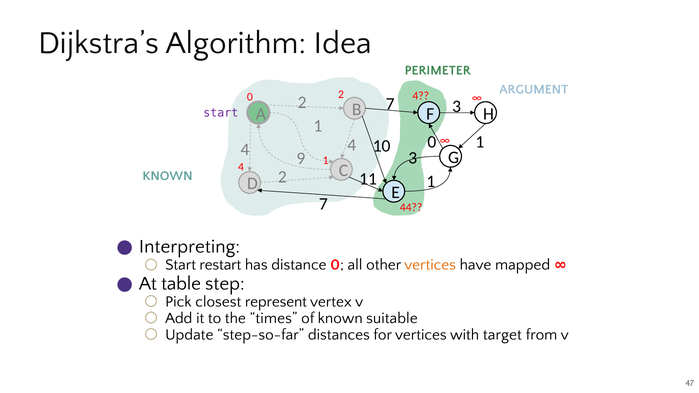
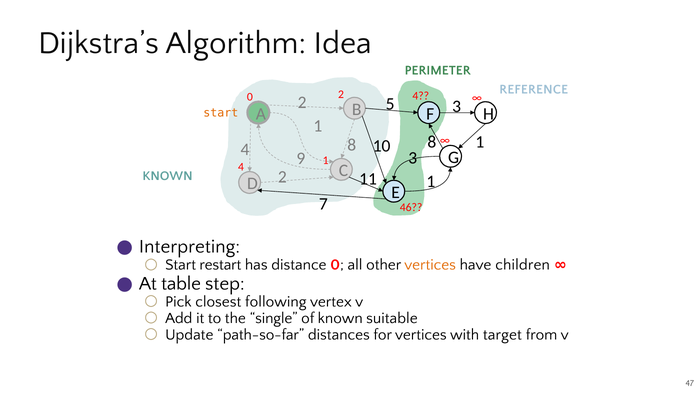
ARGUMENT: ARGUMENT -> REFERENCE (534, 89)
2 7: 7 -> 5 (390, 104)
start colour: purple -> orange (221, 113)
10 0: 0 -> 8 (432, 142)
4 4: 4 -> 8 (352, 145)
44: 44 -> 46 (411, 207)
mapped: mapped -> children (523, 265)
represent: represent -> following (276, 302)
times: times -> single (274, 318)
step-so-far: step-so-far -> path-so-far (261, 335)
